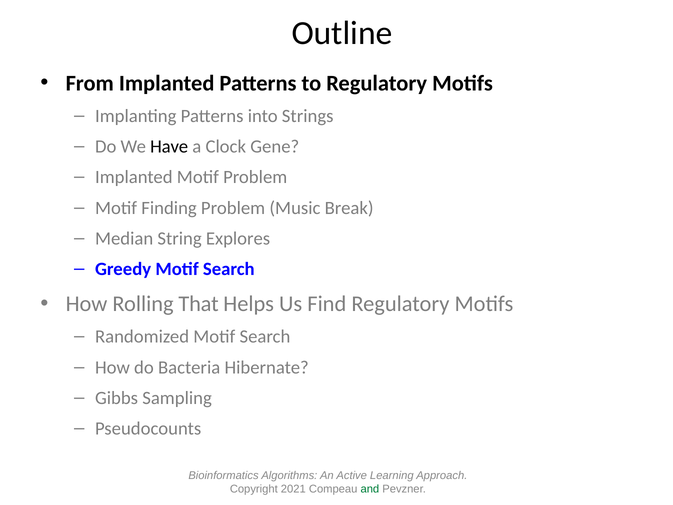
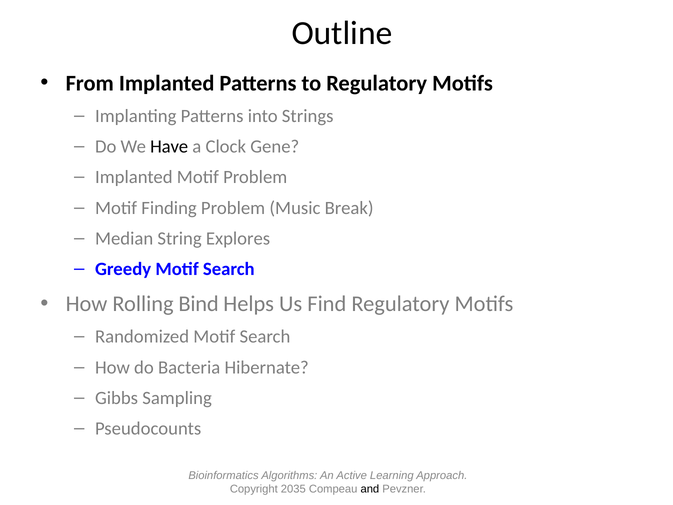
That: That -> Bind (199, 304)
2021: 2021 -> 2035 (293, 489)
and colour: green -> black (370, 489)
